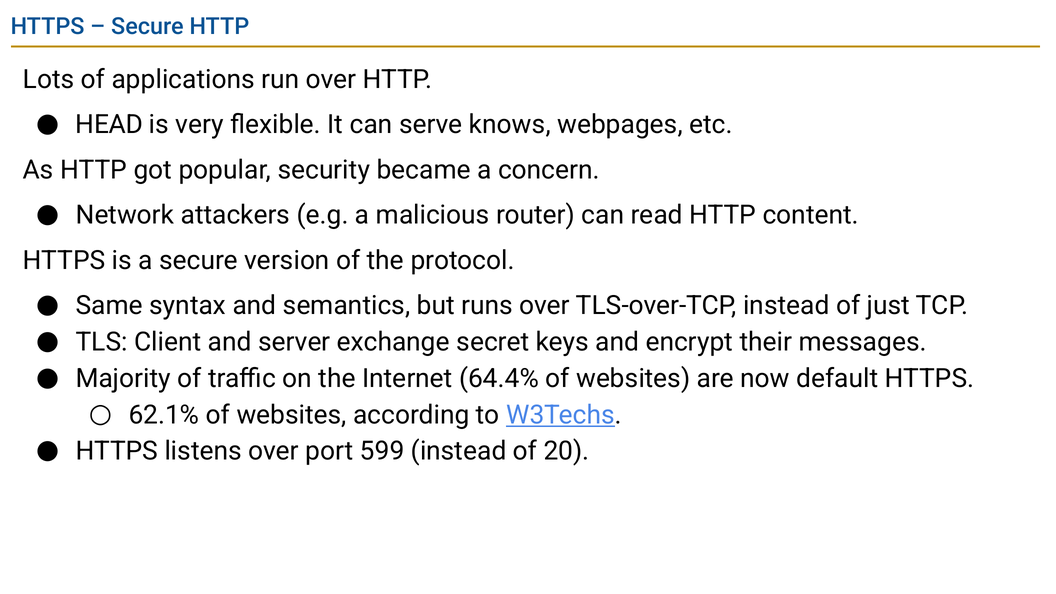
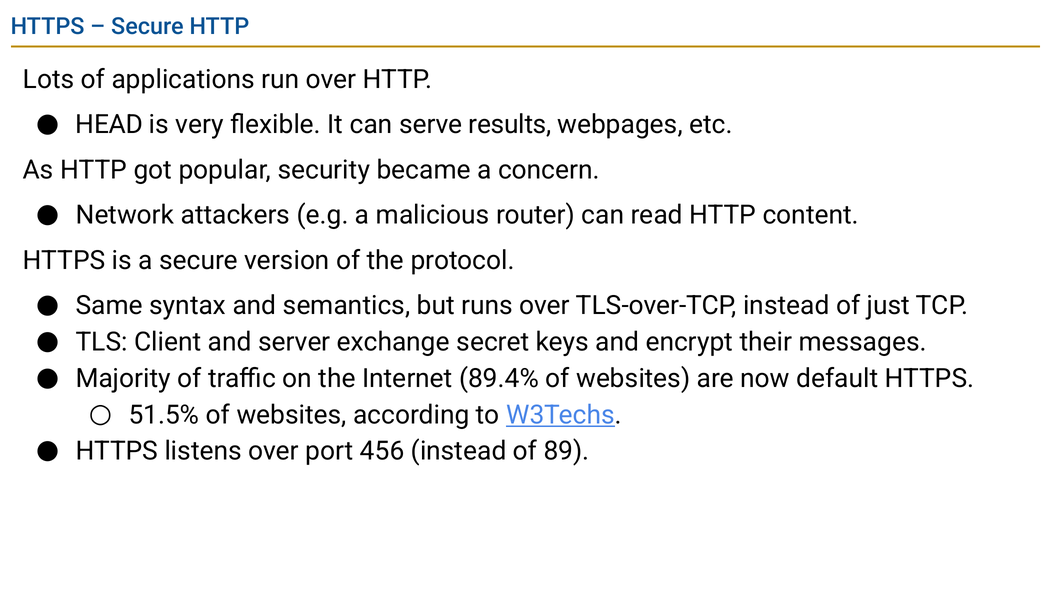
knows: knows -> results (510, 125)
64.4%: 64.4% -> 89.4% (499, 378)
62.1%: 62.1% -> 51.5% (164, 415)
599: 599 -> 456 (382, 451)
20: 20 -> 89 (566, 451)
